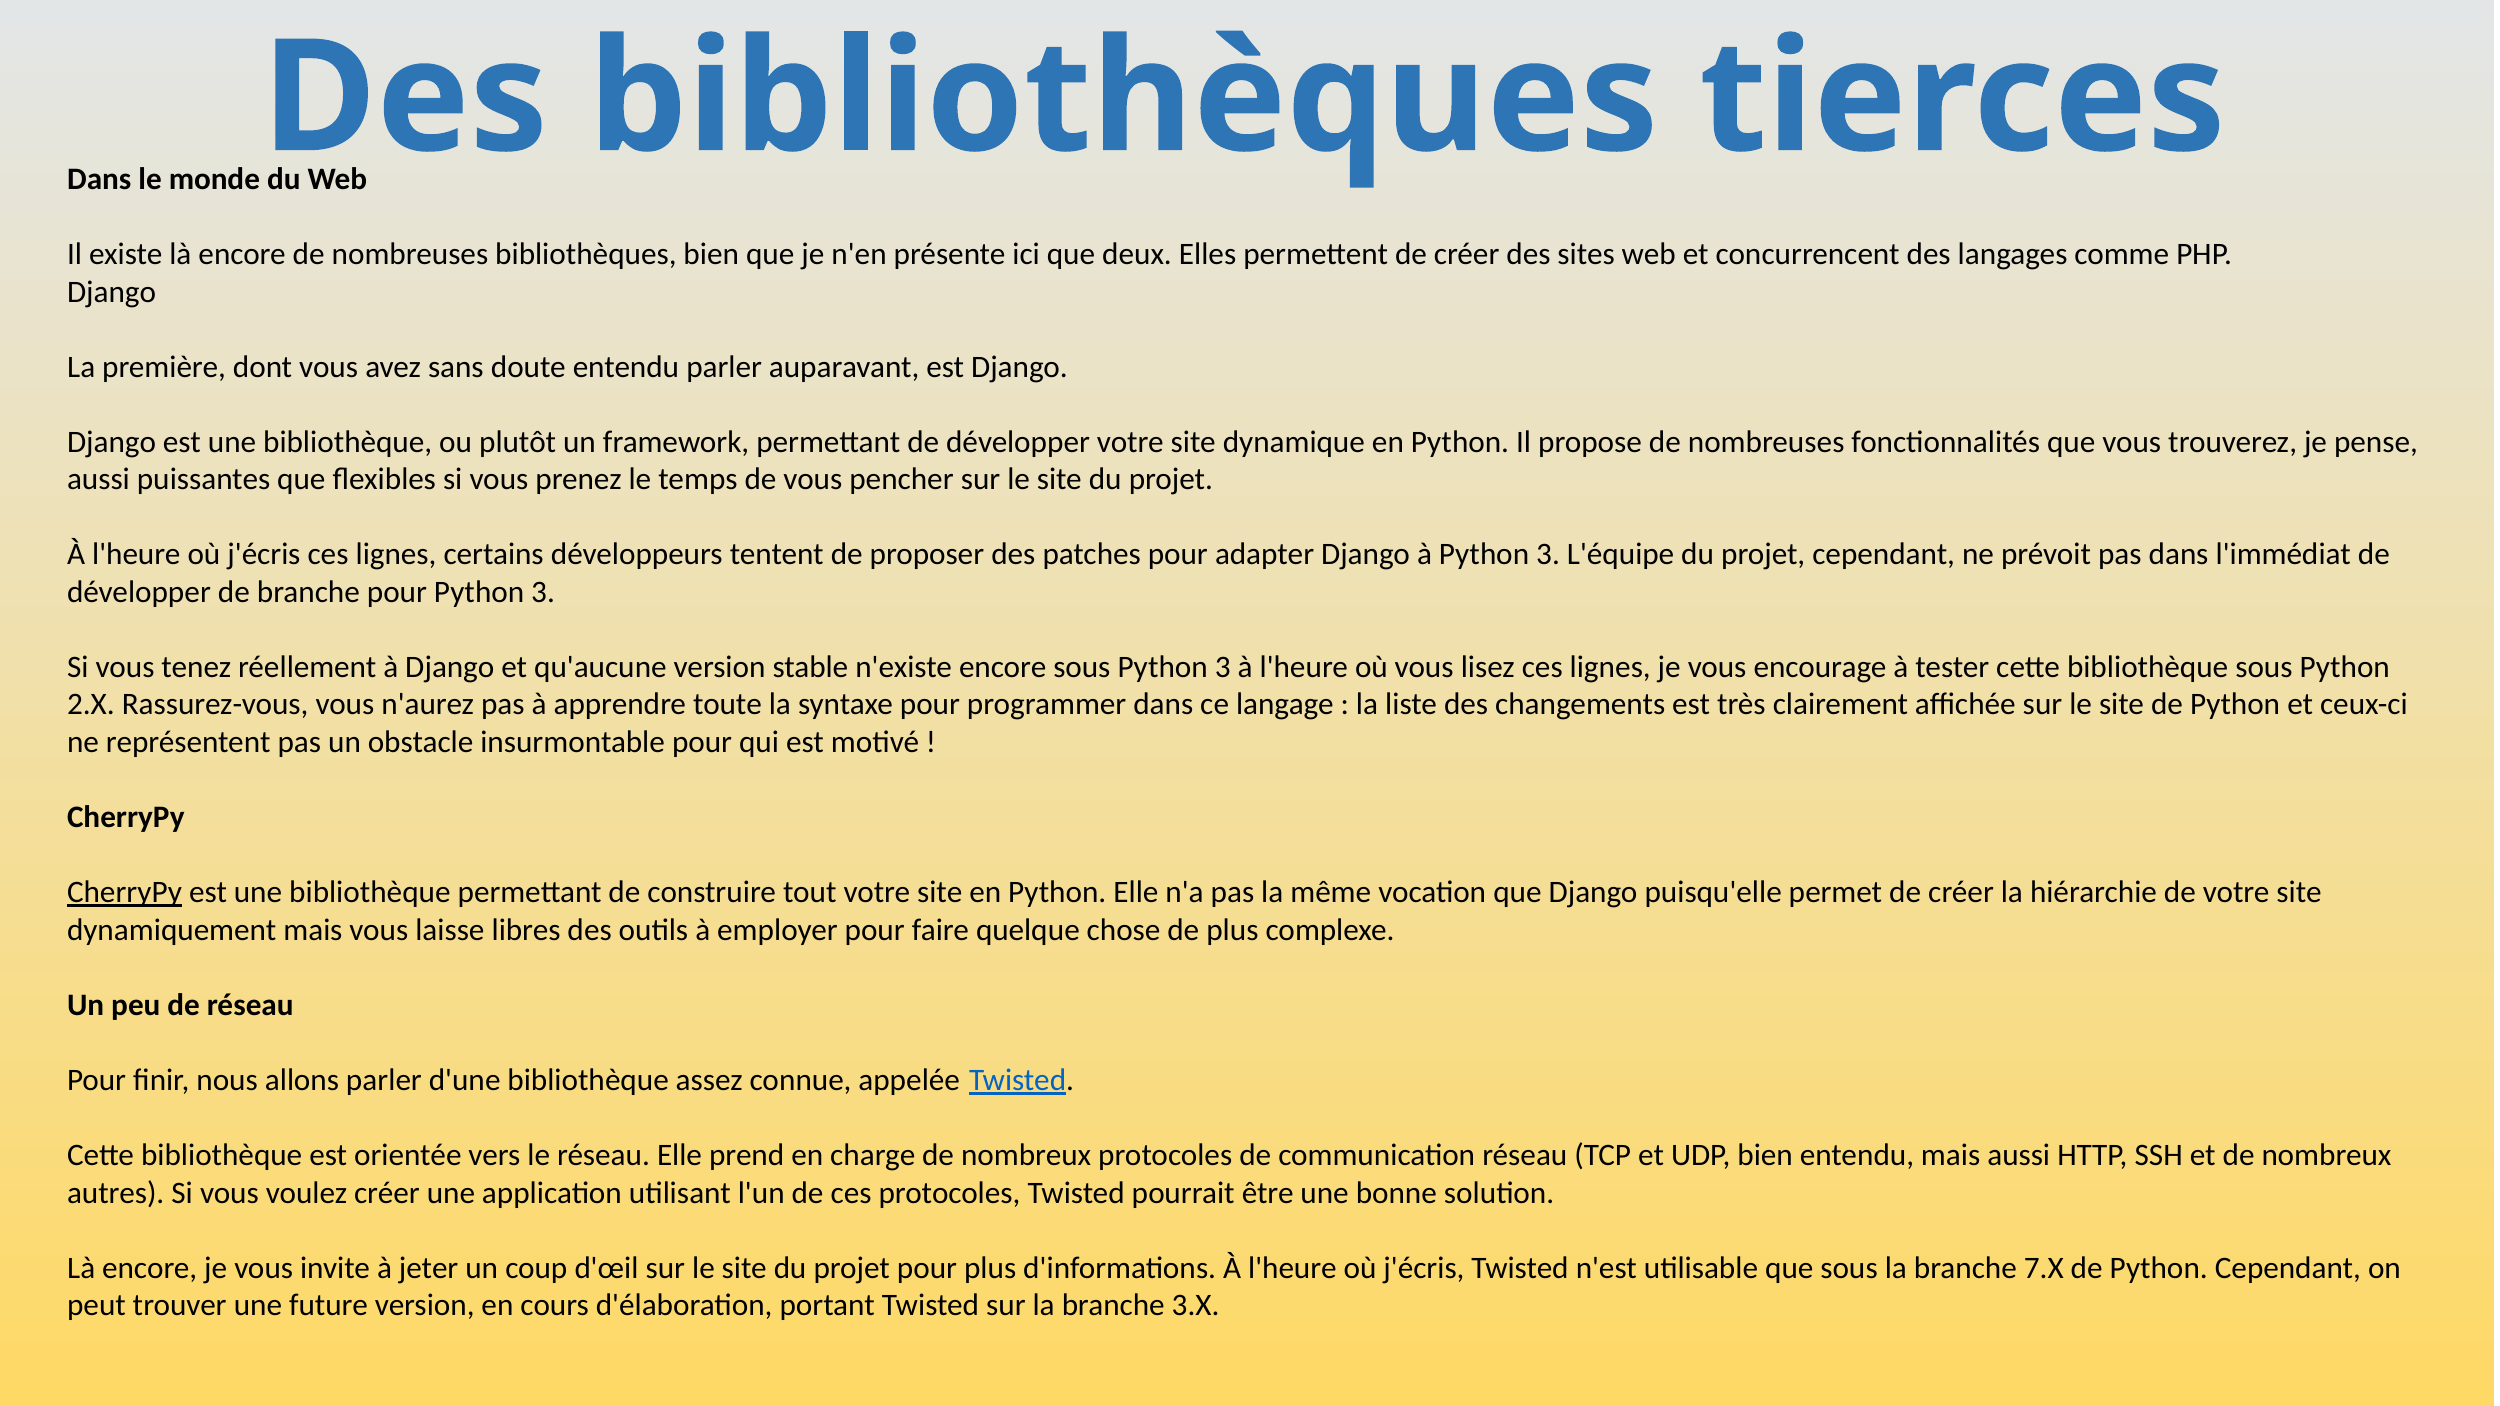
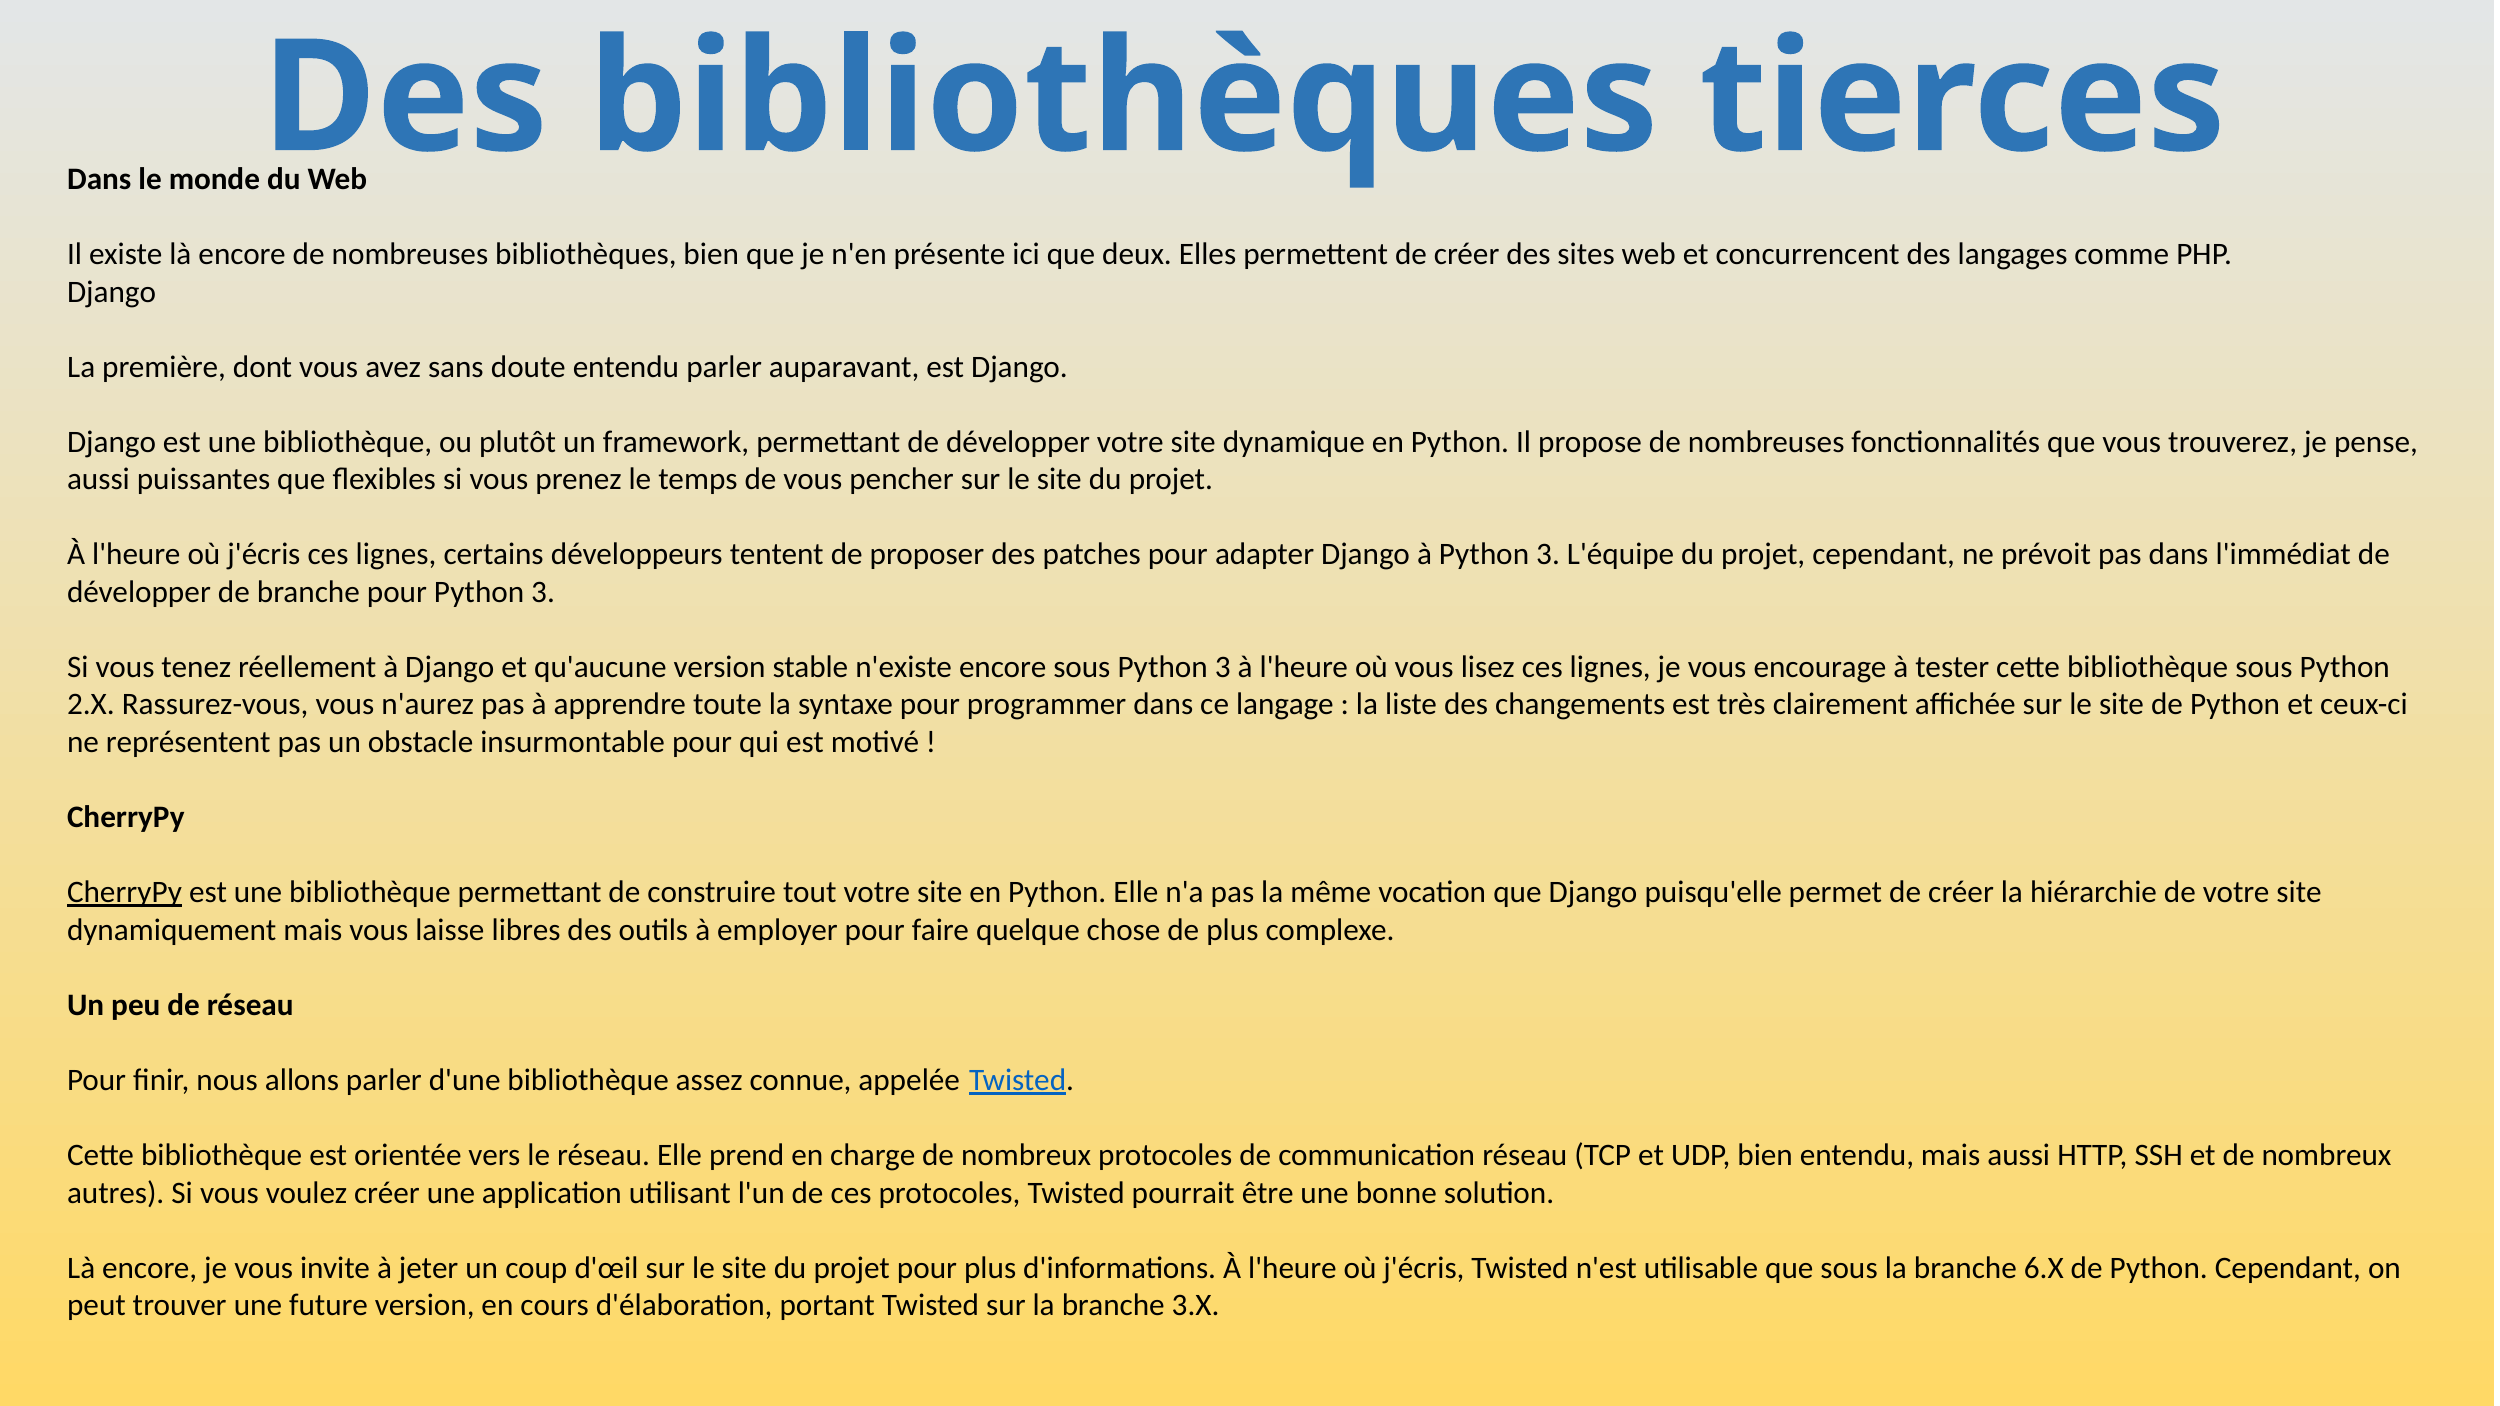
7.X: 7.X -> 6.X (2044, 1268)
